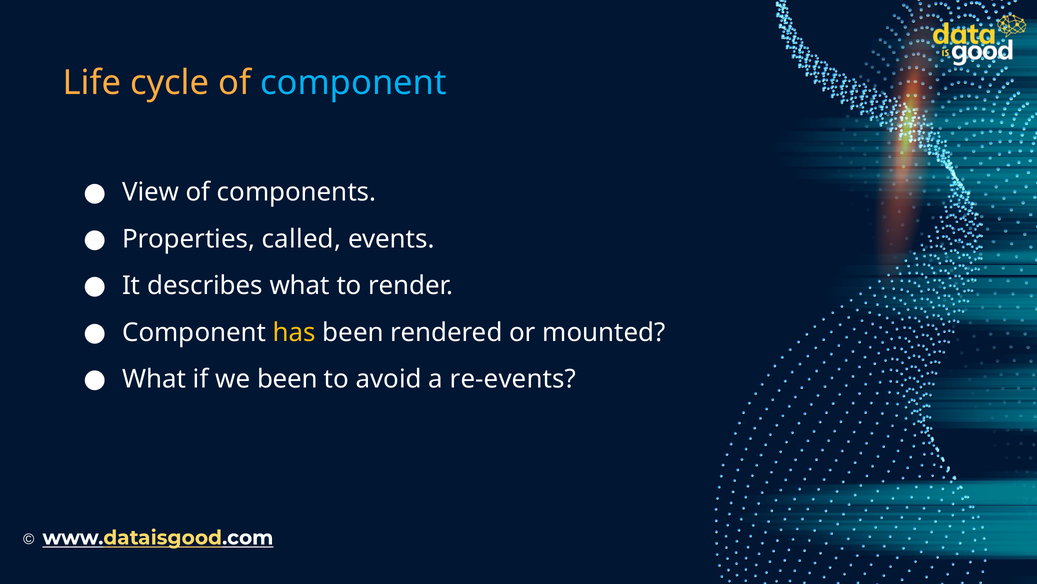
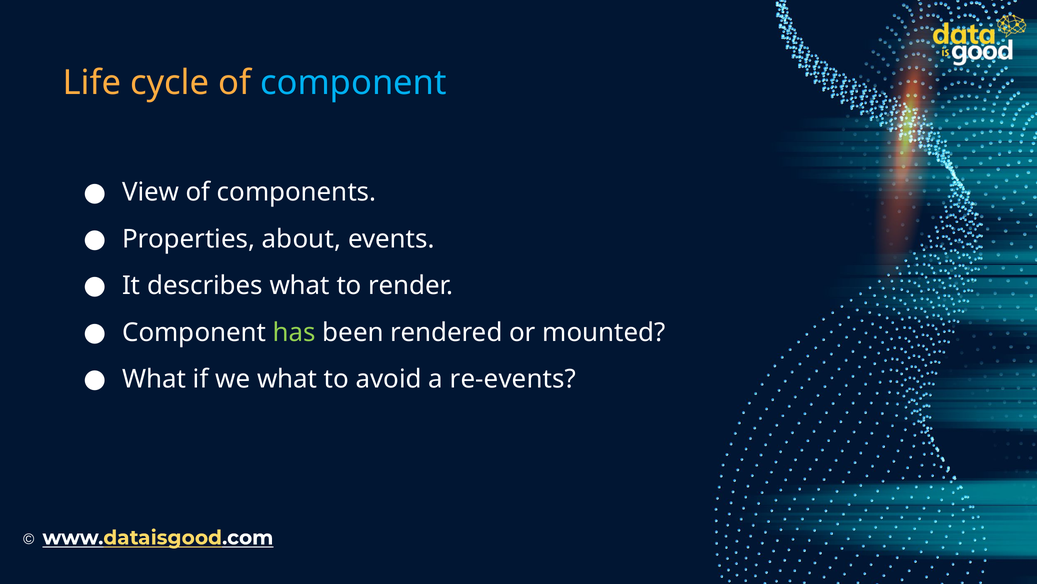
called: called -> about (301, 239)
has colour: yellow -> light green (294, 332)
we been: been -> what (287, 379)
